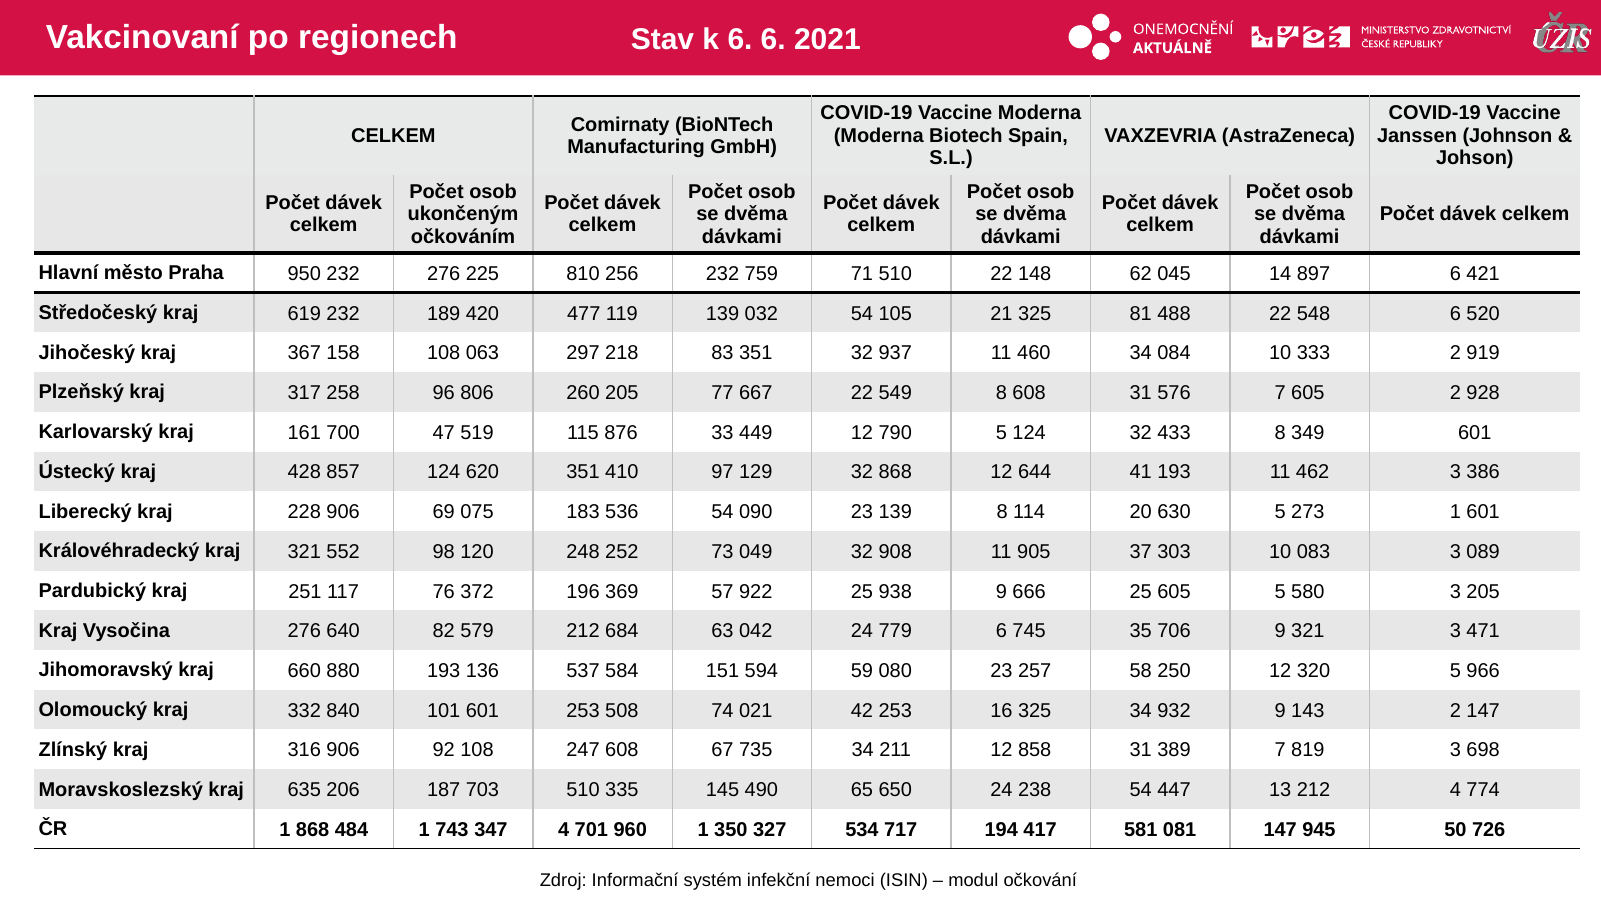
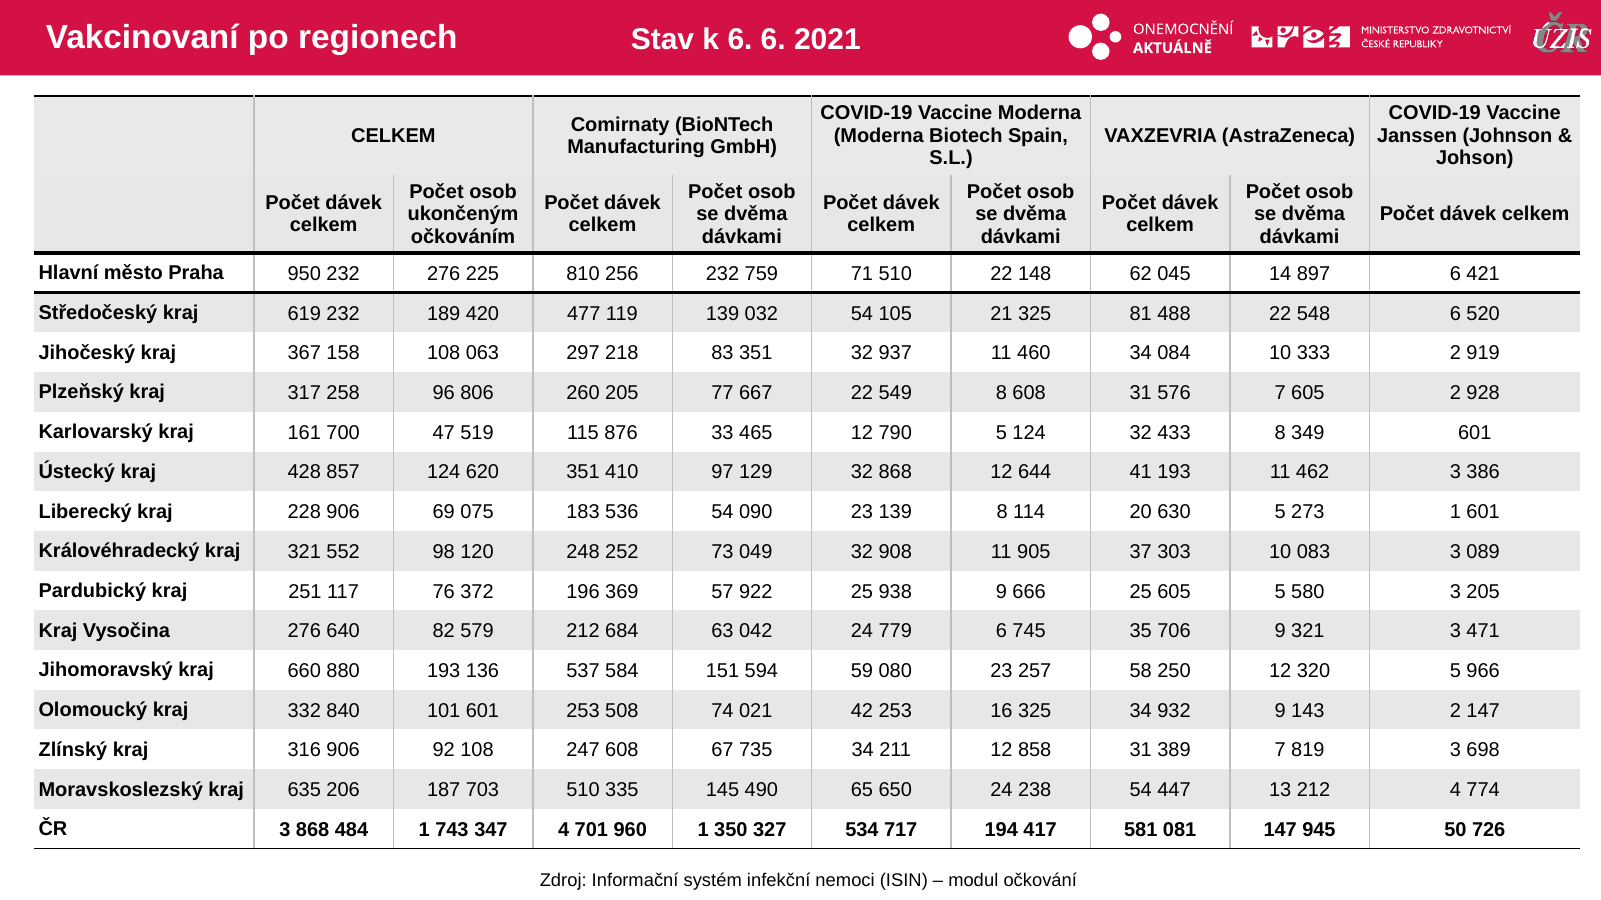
449: 449 -> 465 (756, 433)
ČR 1: 1 -> 3 (285, 830)
